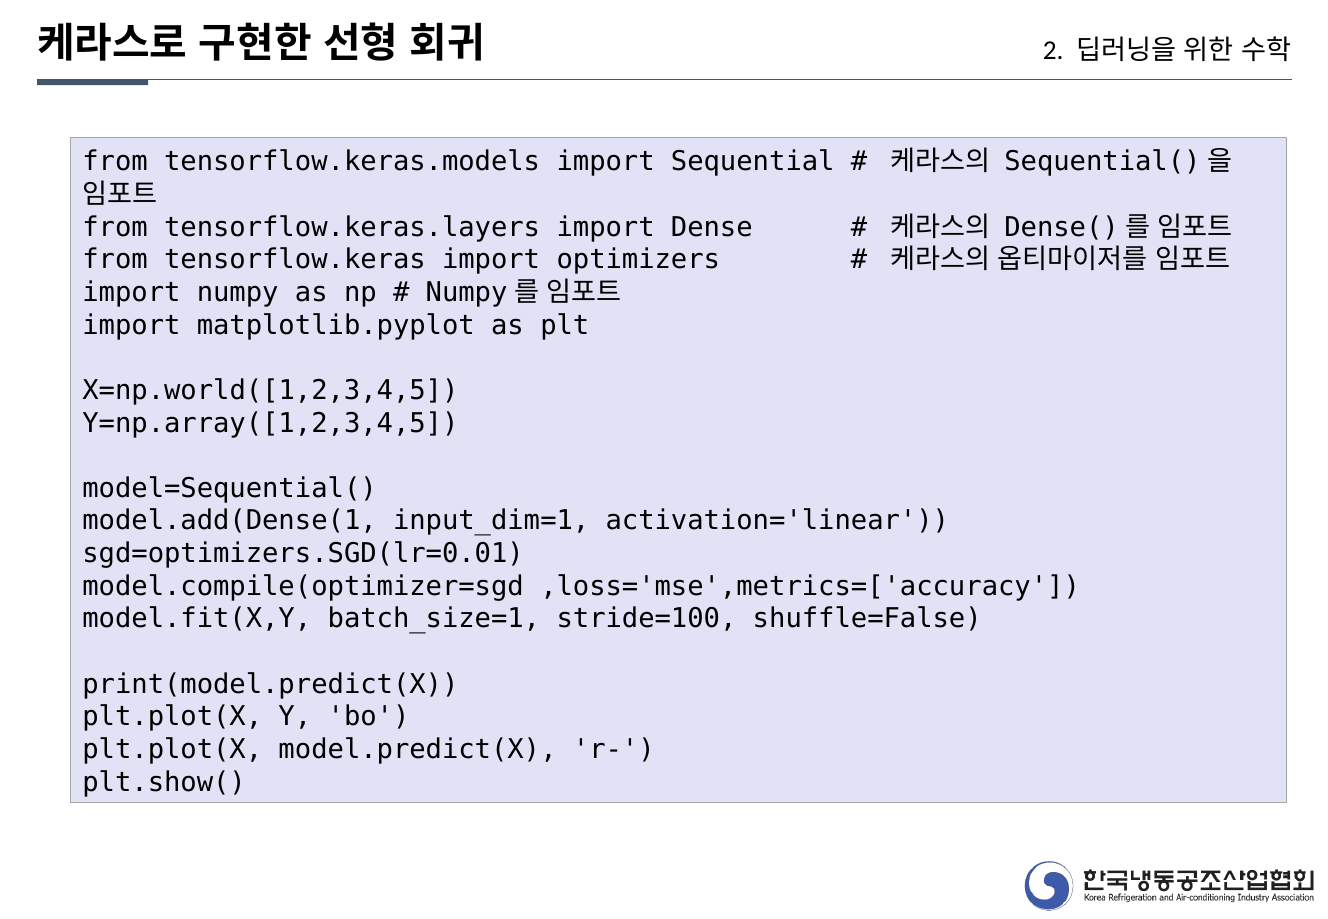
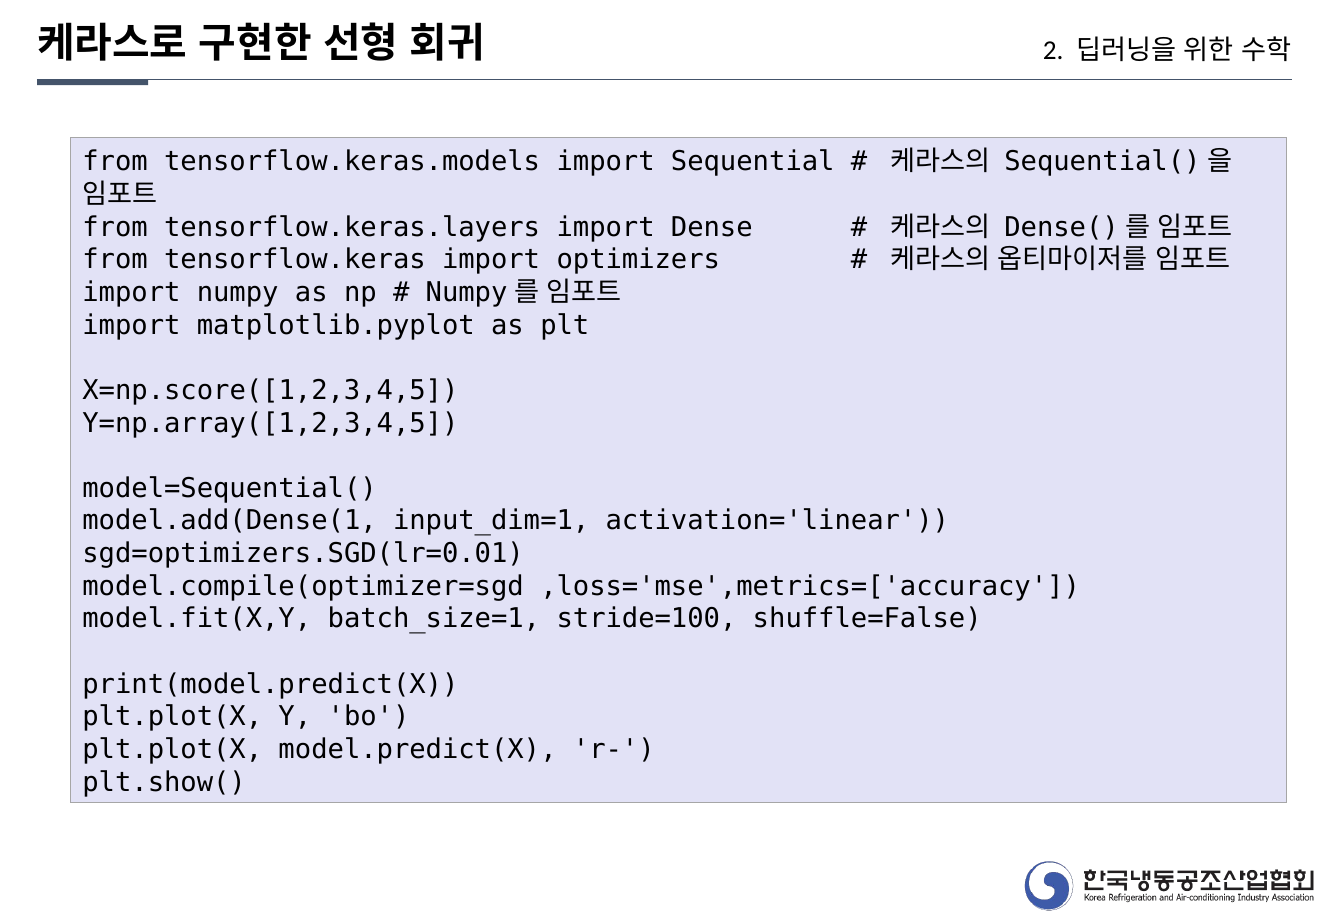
X=np.world([1,2,3,4,5: X=np.world([1,2,3,4,5 -> X=np.score([1,2,3,4,5 (270, 391)
